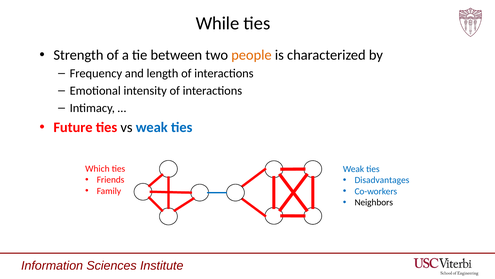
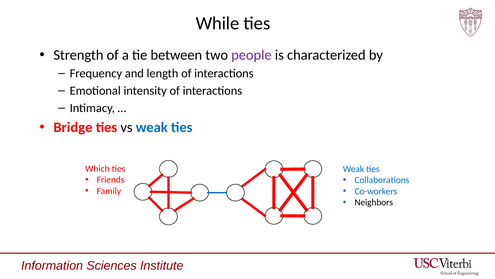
people colour: orange -> purple (251, 55)
Future: Future -> Bridge (73, 127)
Disadvantages: Disadvantages -> Collaborations (382, 180)
